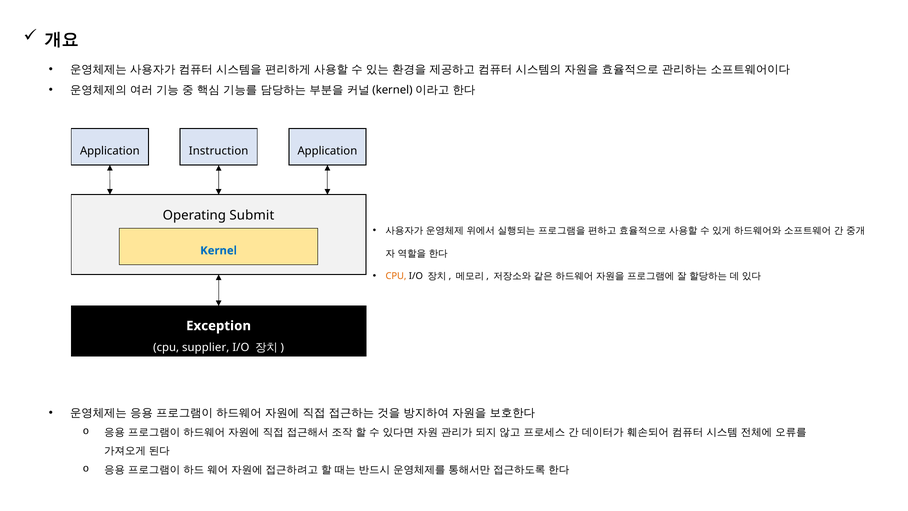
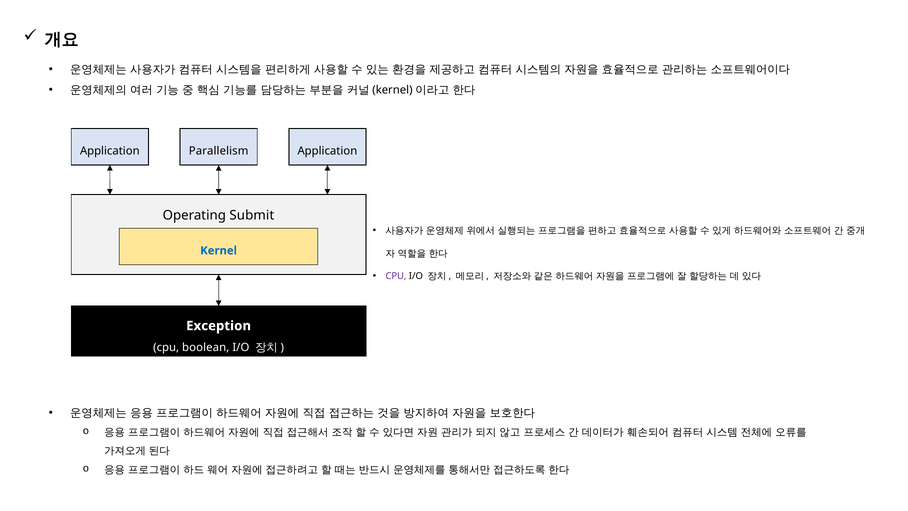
Instruction: Instruction -> Parallelism (219, 151)
CPU colour: orange -> purple (396, 276)
supplier: supplier -> boolean (206, 347)
